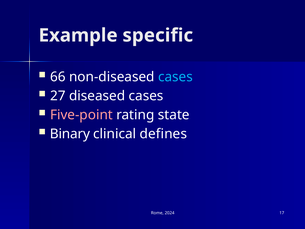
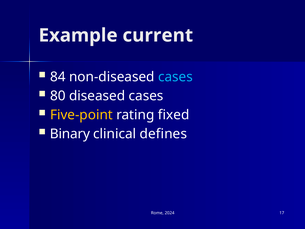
specific: specific -> current (158, 35)
66: 66 -> 84 (58, 77)
27: 27 -> 80 (58, 96)
Five-point colour: pink -> yellow (81, 115)
state: state -> fixed (174, 115)
